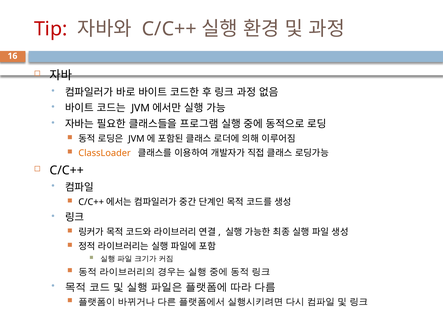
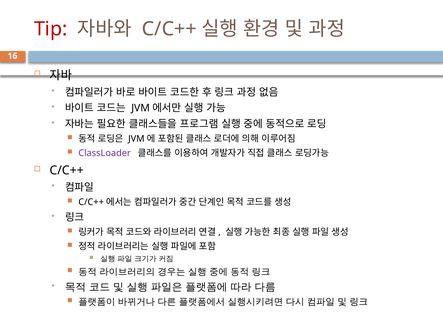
ClassLoader colour: orange -> purple (105, 153)
